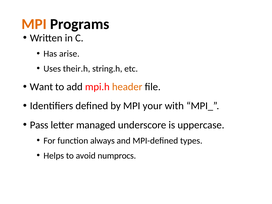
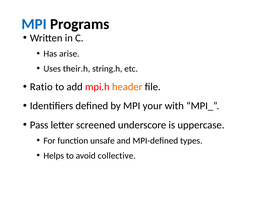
MPI colour: orange -> blue (34, 24)
Want: Want -> Ratio (41, 87)
managed: managed -> screened (96, 125)
always: always -> unsafe (102, 141)
numprocs: numprocs -> collective (117, 156)
